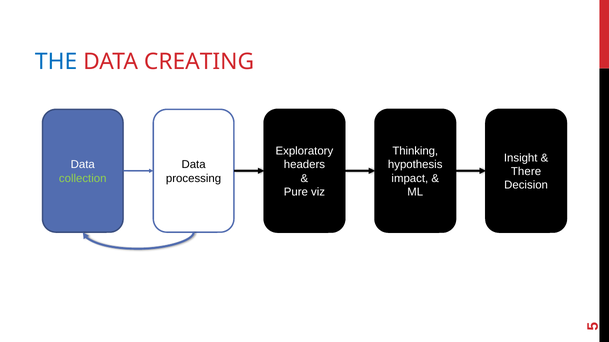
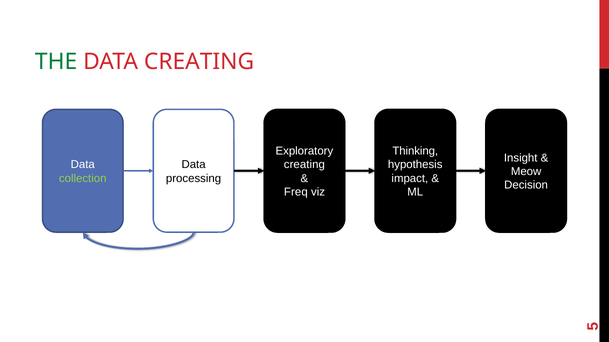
THE colour: blue -> green (56, 62)
headers: headers -> creating (304, 165)
There: There -> Meow (526, 172)
Pure: Pure -> Freq (296, 192)
